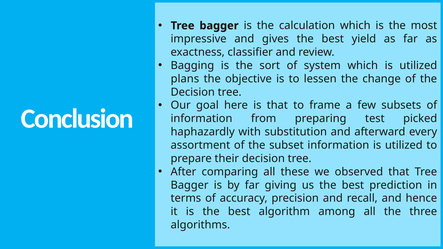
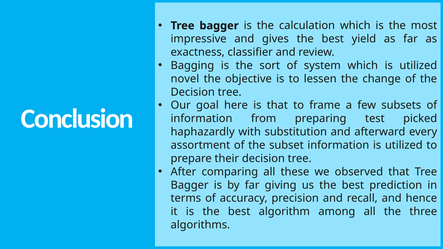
plans: plans -> novel (185, 79)
